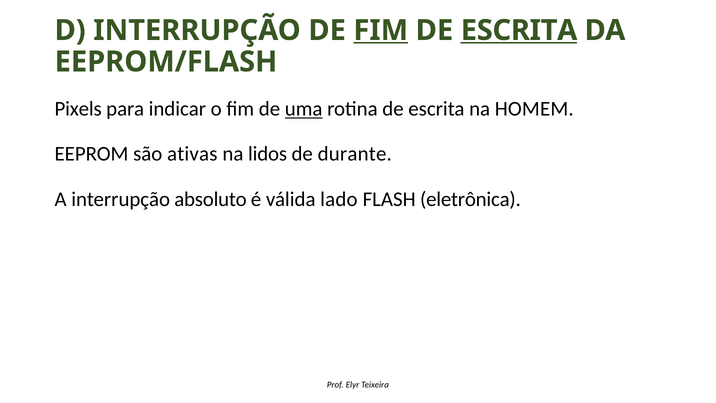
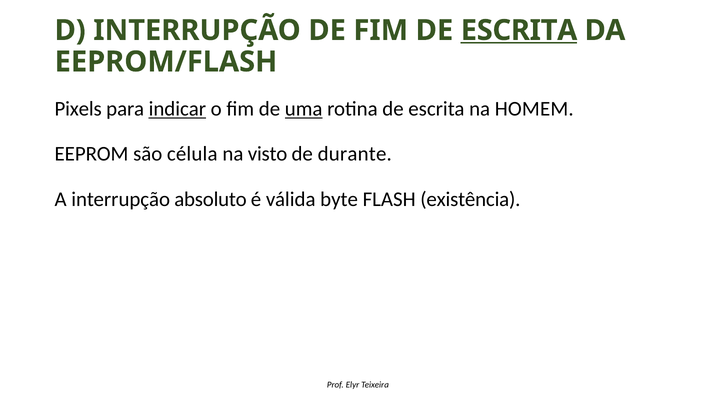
FIM underline: present -> none (381, 30)
indicar underline: none -> present (177, 109)
ativas: ativas -> célula (192, 154)
lidos: lidos -> visto (268, 154)
lado: lado -> byte (339, 199)
eletrônica: eletrônica -> existência (470, 199)
